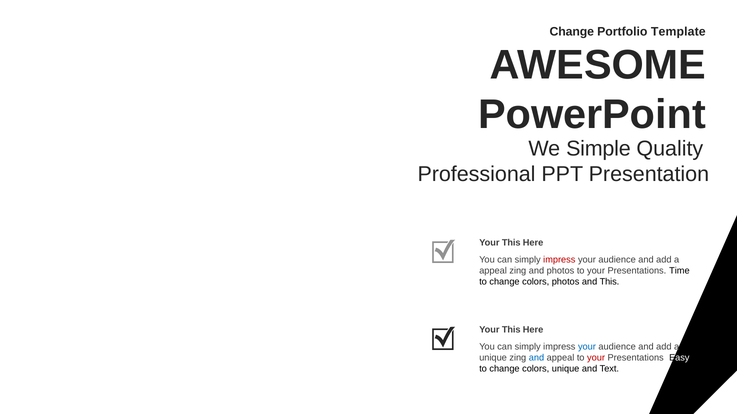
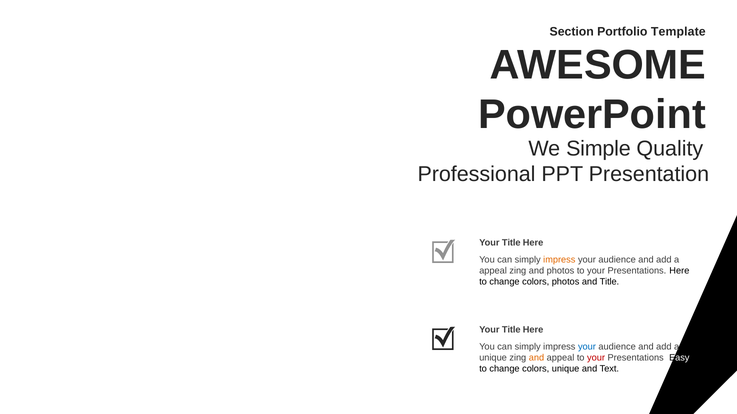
Change: Change -> Section (572, 32)
This: This -> Title (511, 243)
impress colour: red -> orange (559, 260)
Presentations Time: Time -> Here (679, 271)
and This: This -> Title (609, 282)
This: This -> Title (511, 330)
and colour: blue -> orange (536, 358)
